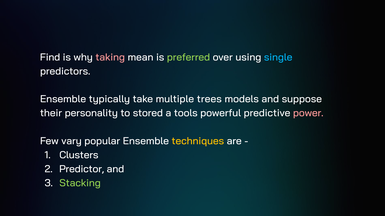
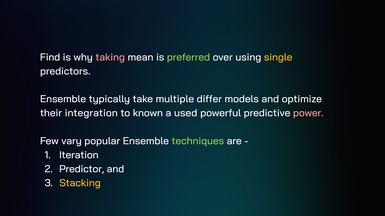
single colour: light blue -> yellow (278, 57)
trees: trees -> differ (209, 99)
suppose: suppose -> optimize (302, 99)
personality: personality -> integration (91, 113)
stored: stored -> known (148, 113)
tools: tools -> used (186, 113)
techniques colour: yellow -> light green (198, 141)
Clusters: Clusters -> Iteration (79, 155)
Stacking colour: light green -> yellow (80, 183)
